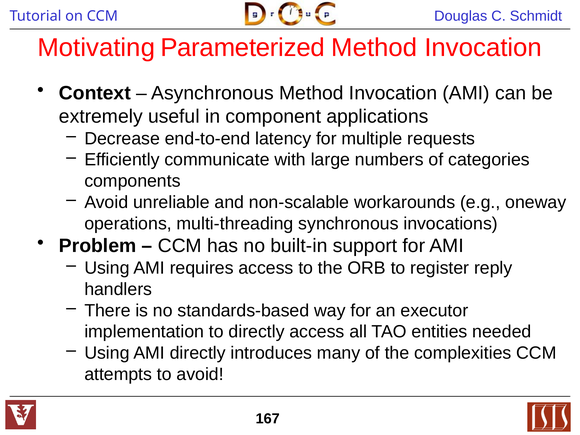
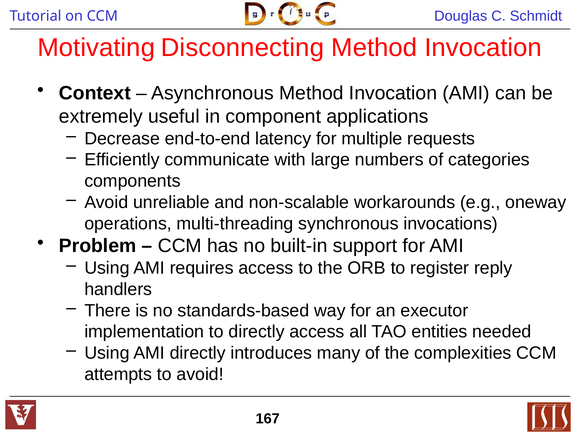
Parameterized: Parameterized -> Disconnecting (242, 48)
